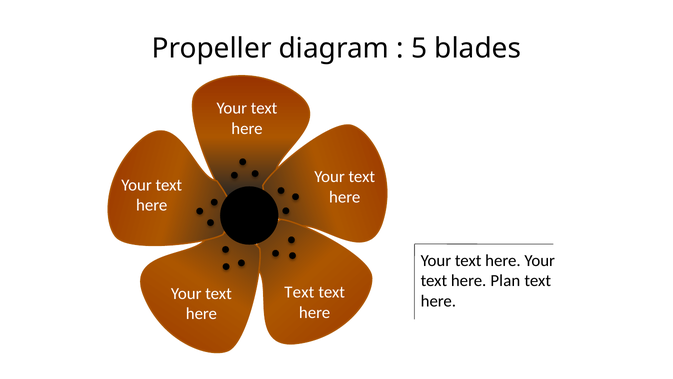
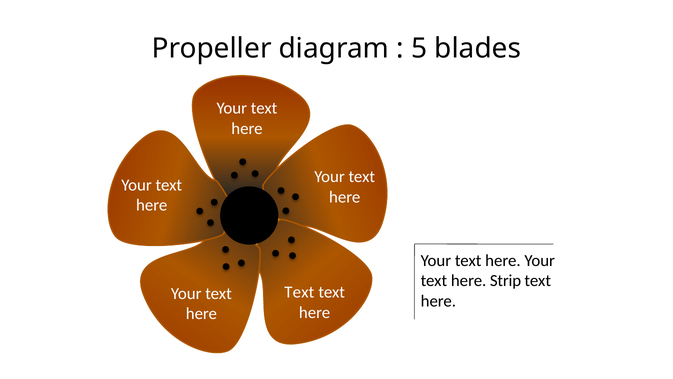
Plan: Plan -> Strip (506, 280)
